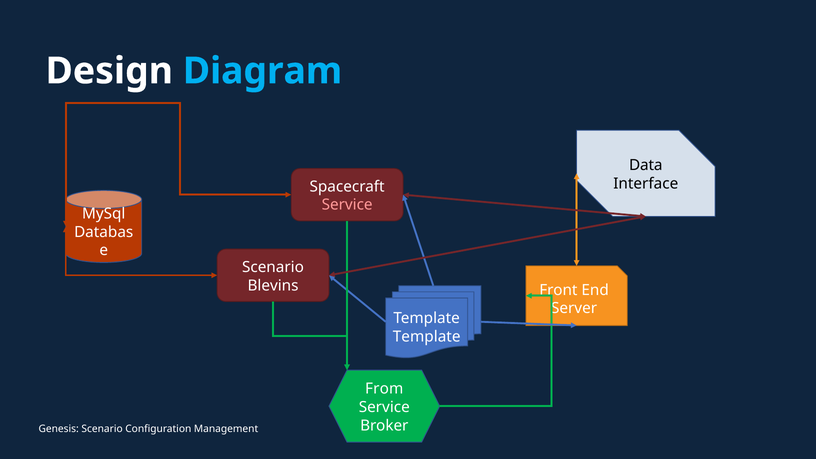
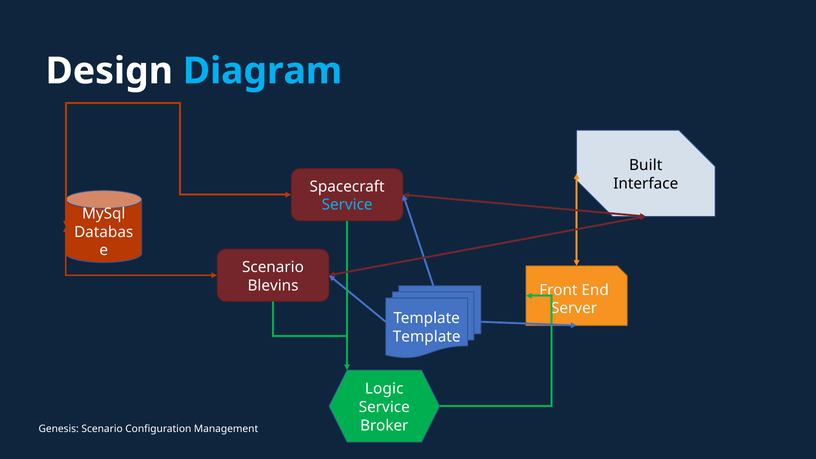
Data: Data -> Built (646, 165)
Service colour: pink -> light blue (347, 205)
From: From -> Logic (384, 389)
